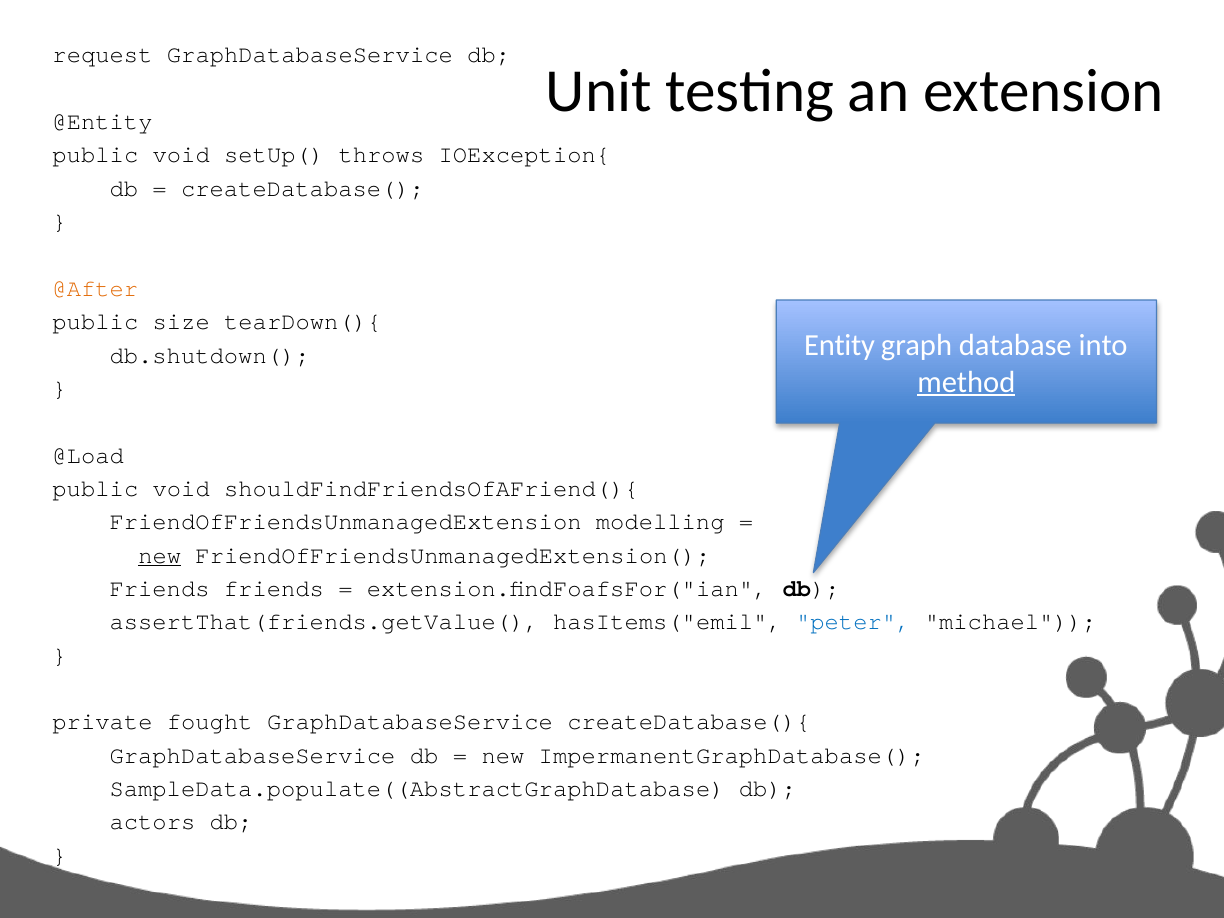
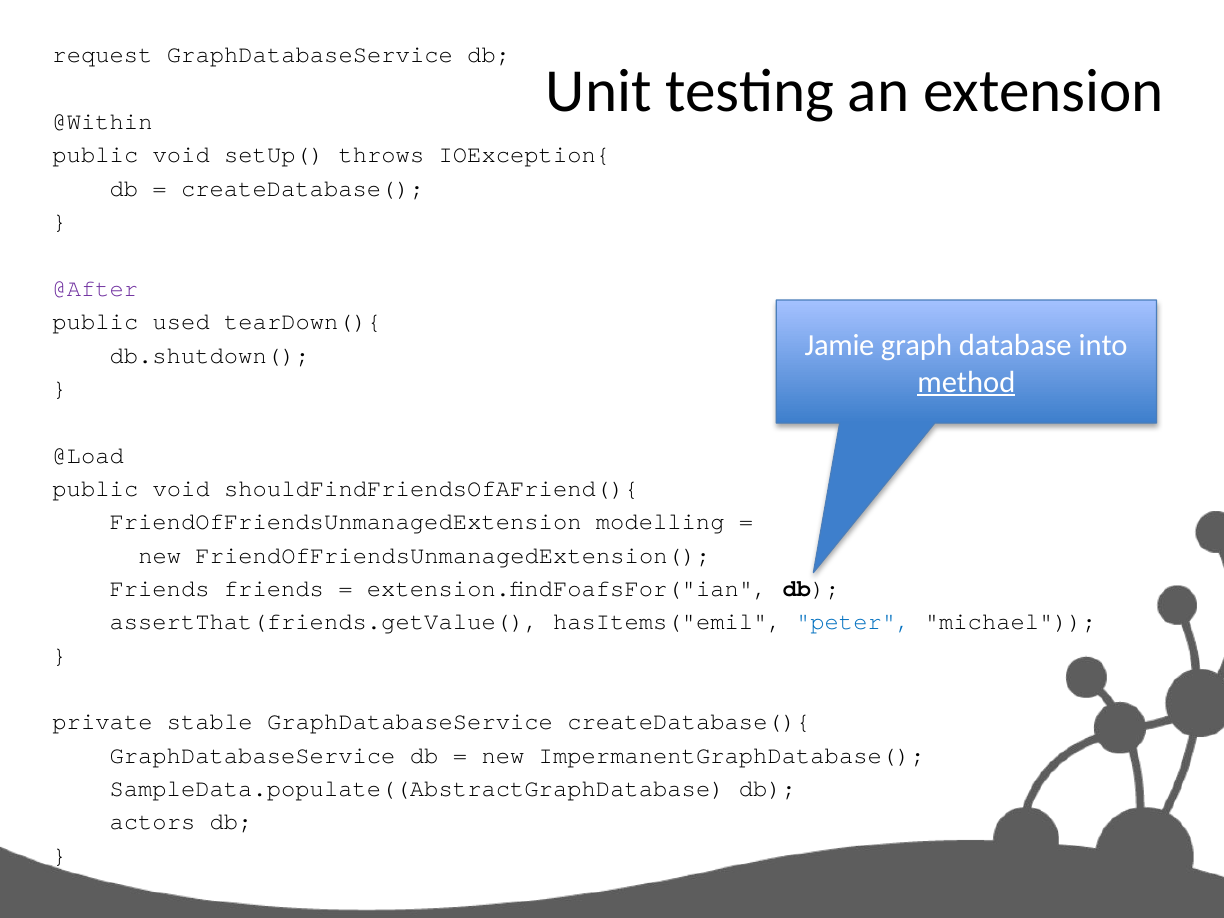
@Entity: @Entity -> @Within (103, 122)
@After colour: orange -> purple (95, 289)
size: size -> used (181, 322)
Entity: Entity -> Jamie (840, 345)
new underline: present -> none (160, 555)
fought: fought -> stable (210, 722)
